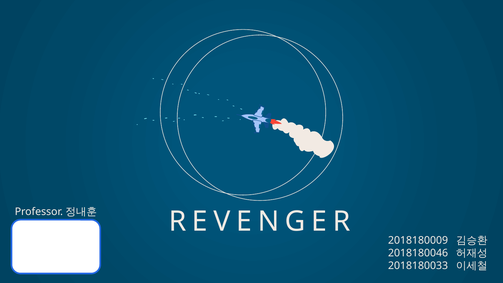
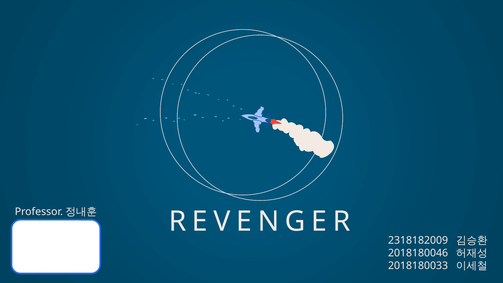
2018180009: 2018180009 -> 2318182009 (418, 240)
